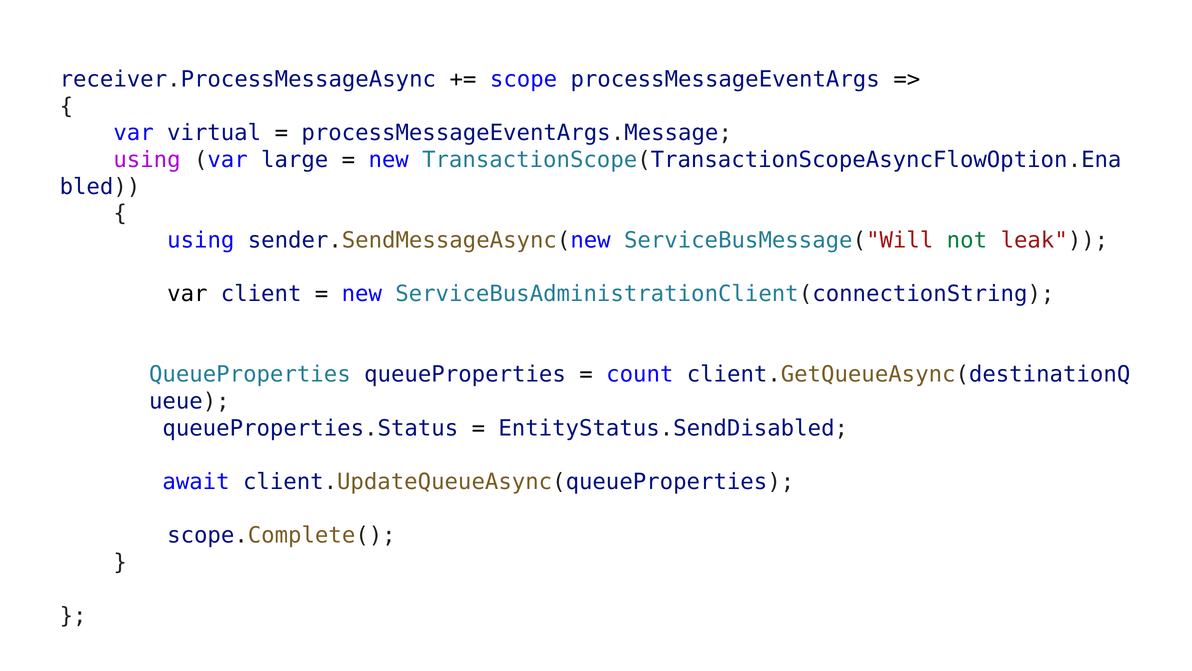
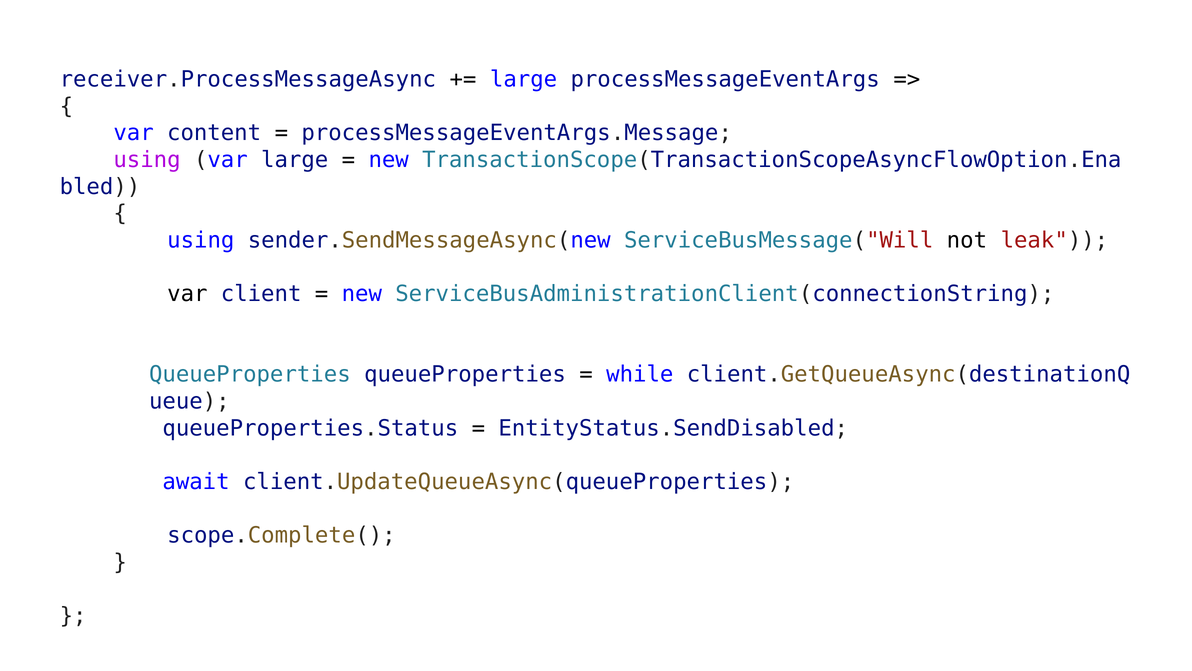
scope: scope -> large (524, 79)
virtual: virtual -> content (214, 133)
not colour: green -> black (967, 240)
count: count -> while (640, 374)
